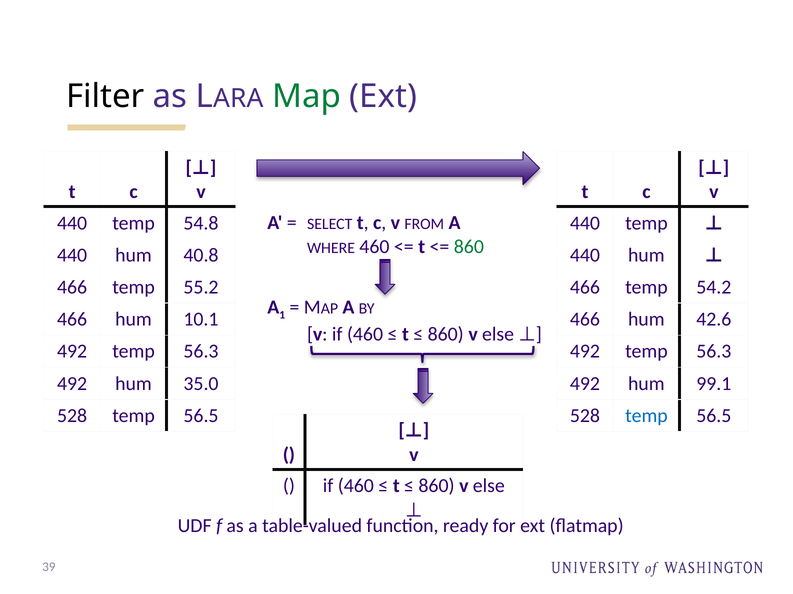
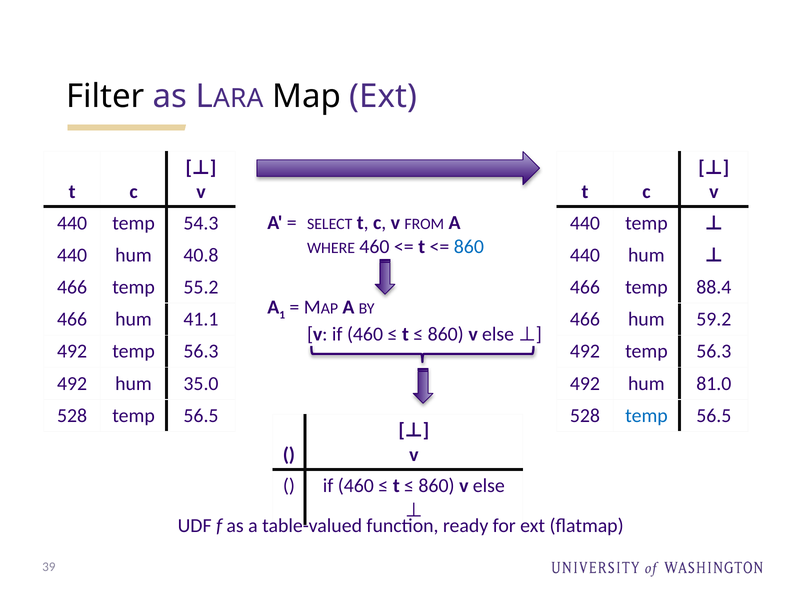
Map colour: green -> black (307, 96)
54.8: 54.8 -> 54.3 (201, 223)
860 colour: green -> blue (469, 247)
54.2: 54.2 -> 88.4 (714, 288)
10.1: 10.1 -> 41.1 (201, 320)
42.6: 42.6 -> 59.2 (714, 320)
99.1: 99.1 -> 81.0 (714, 384)
